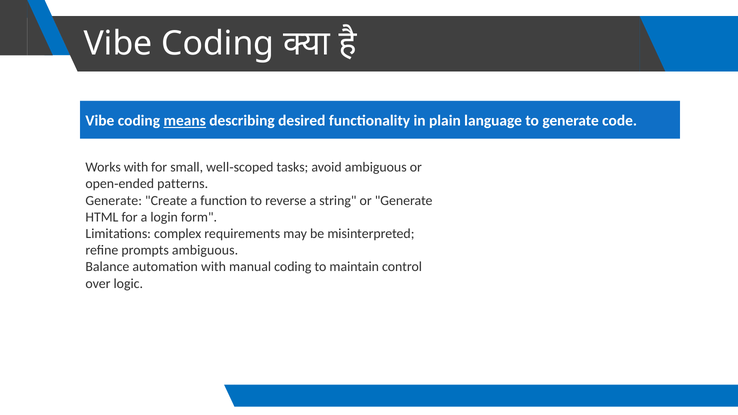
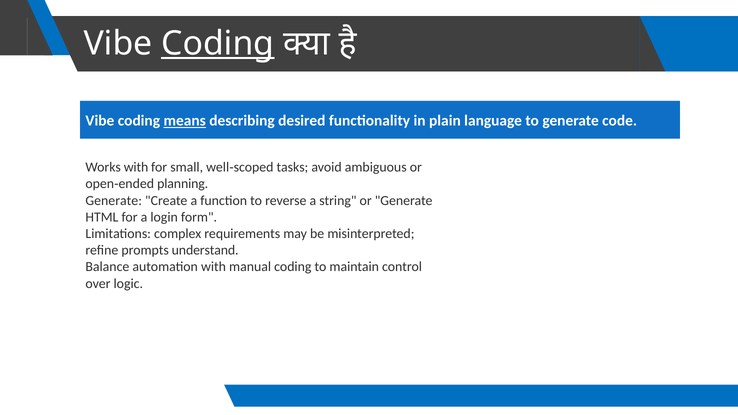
Coding underline: none -> present (218, 44)
patterns: patterns -> planning (183, 184)
prompts ambiguous: ambiguous -> understand (205, 250)
